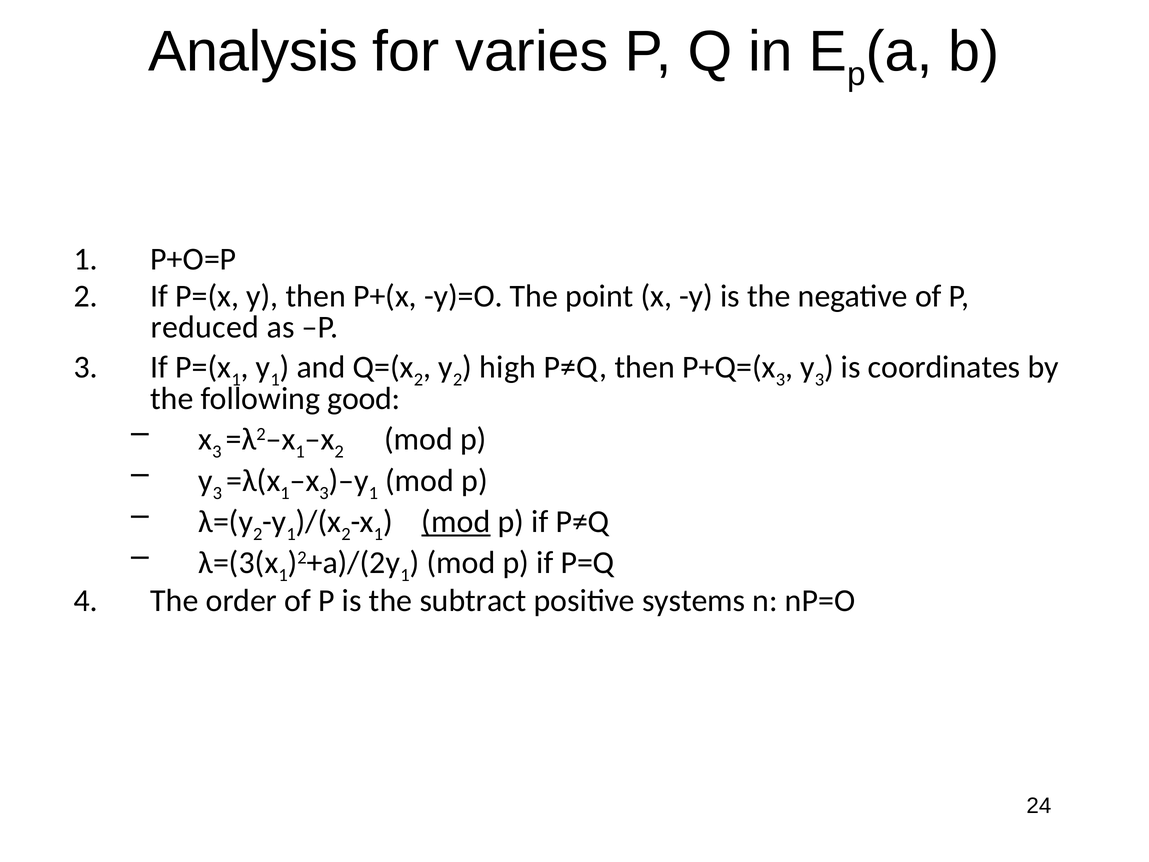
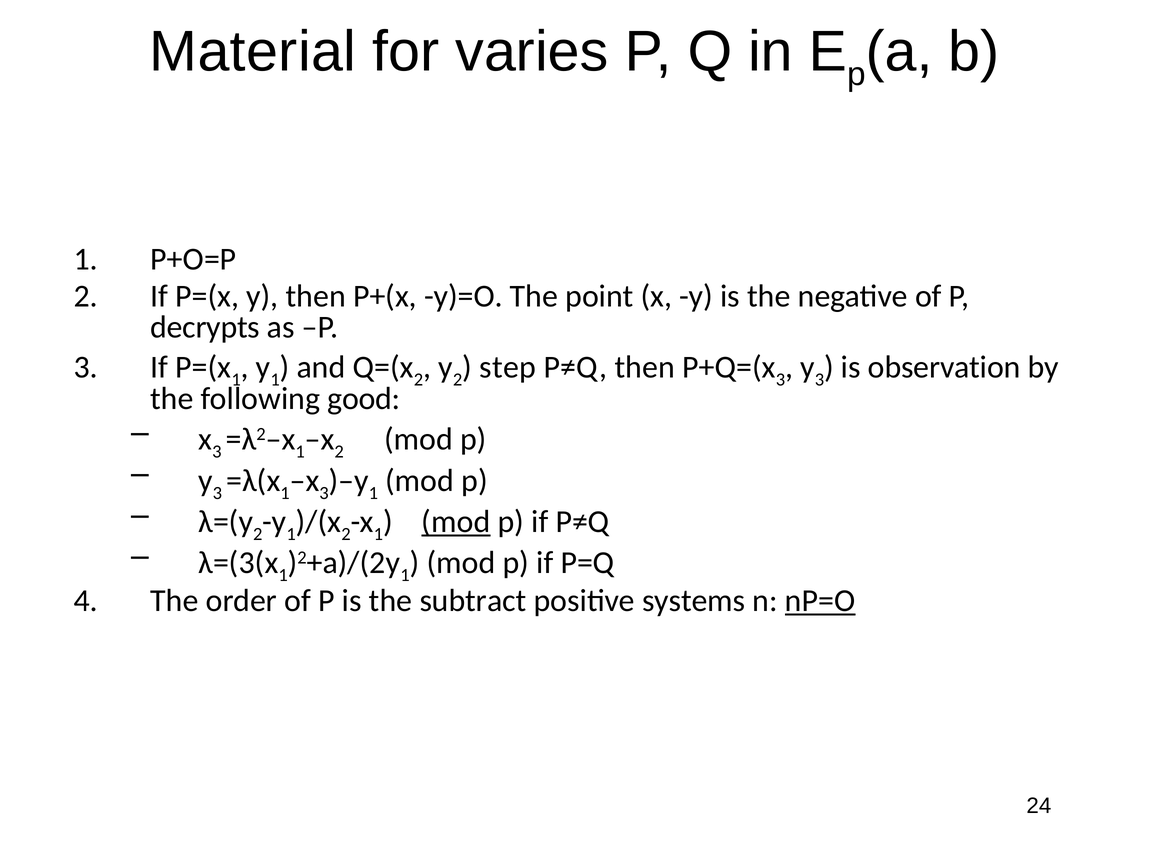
Analysis: Analysis -> Material (253, 52)
reduced: reduced -> decrypts (205, 327)
high: high -> step (508, 367)
coordinates: coordinates -> observation (944, 367)
nP=O underline: none -> present (820, 601)
